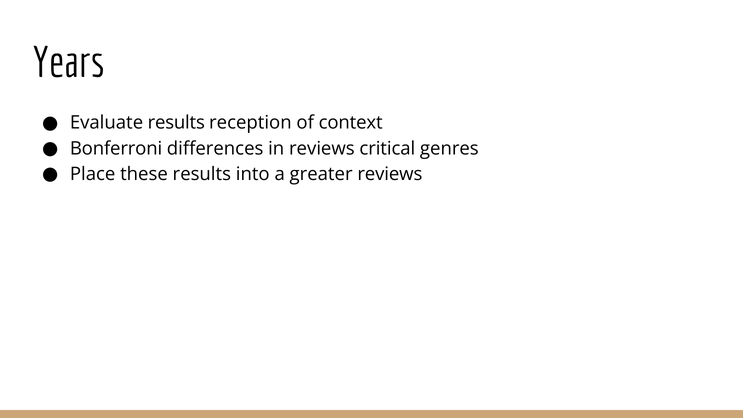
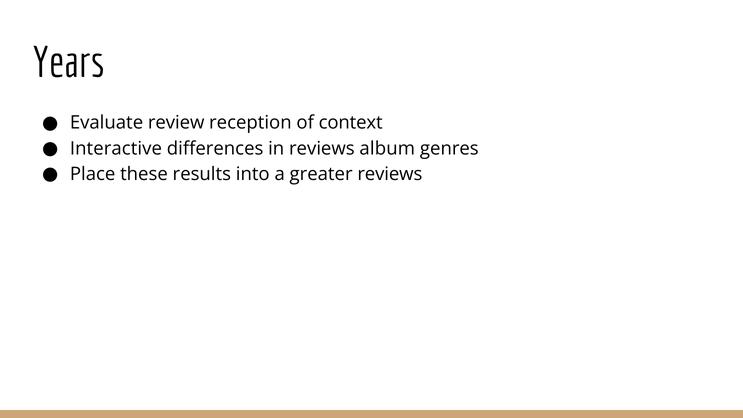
Evaluate results: results -> review (176, 123)
Bonferroni: Bonferroni -> Interactive (116, 148)
critical: critical -> album (387, 148)
